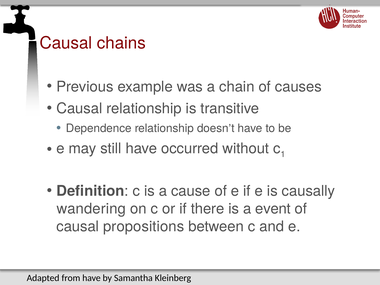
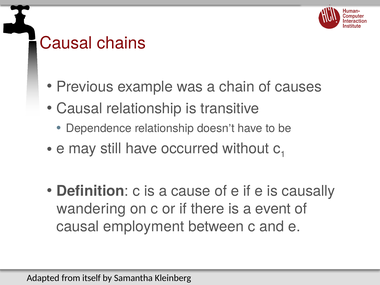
propositions: propositions -> employment (144, 226)
from have: have -> itself (91, 278)
